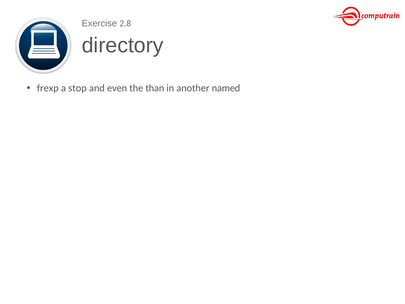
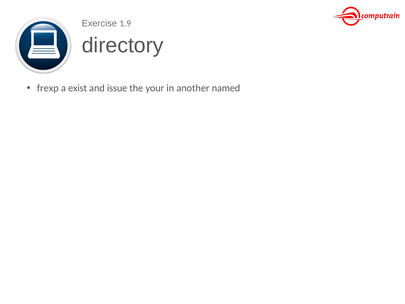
2.8: 2.8 -> 1.9 (125, 23)
stop: stop -> exist (78, 88)
even: even -> issue (117, 88)
than: than -> your (155, 88)
